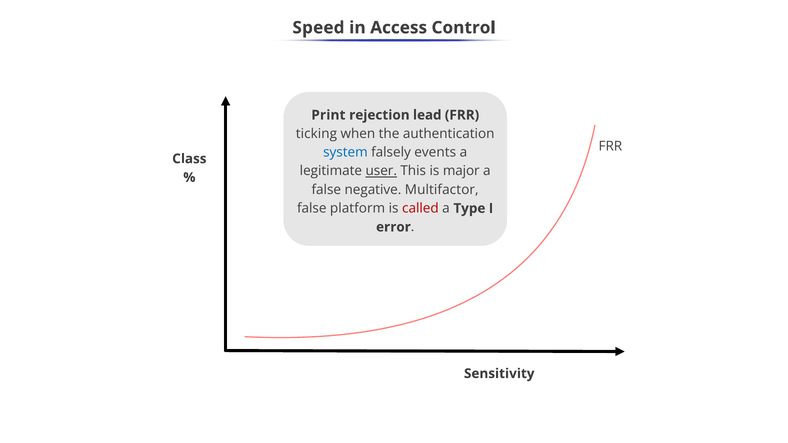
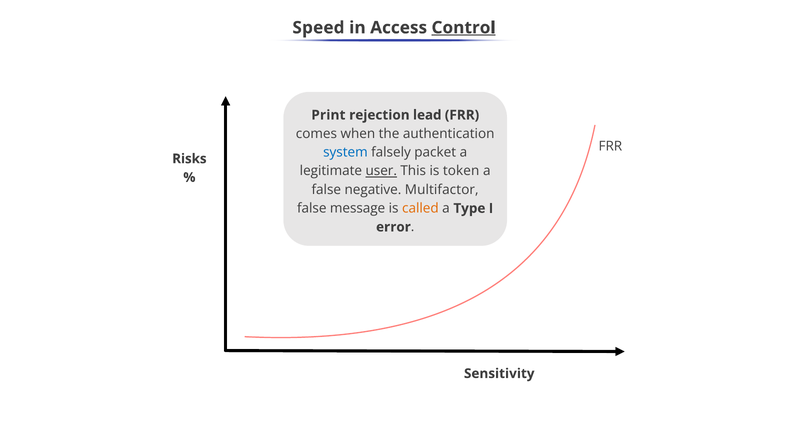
Control underline: none -> present (464, 28)
ticking: ticking -> comes (316, 134)
events: events -> packet (435, 152)
Class: Class -> Risks (189, 159)
major: major -> token (461, 171)
platform: platform -> message (358, 208)
called colour: red -> orange (420, 208)
